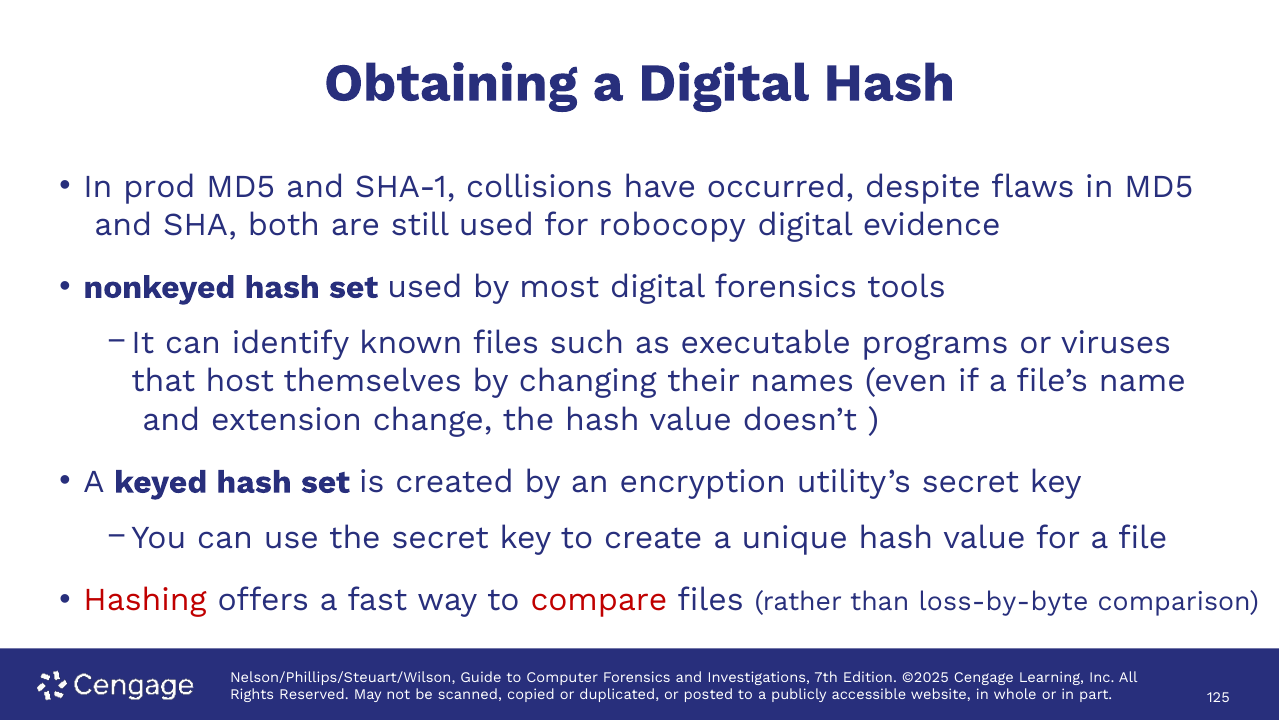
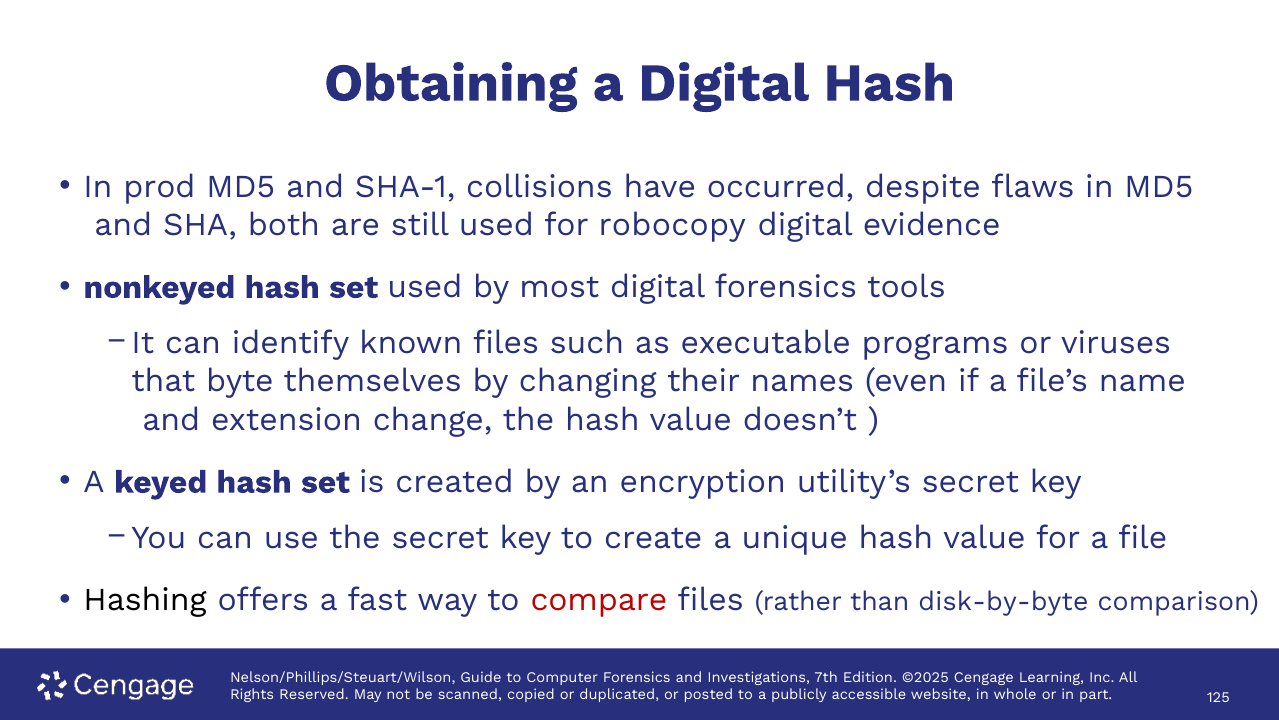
host: host -> byte (240, 381)
Hashing colour: red -> black (145, 600)
loss-by-byte: loss-by-byte -> disk-by-byte (1003, 602)
